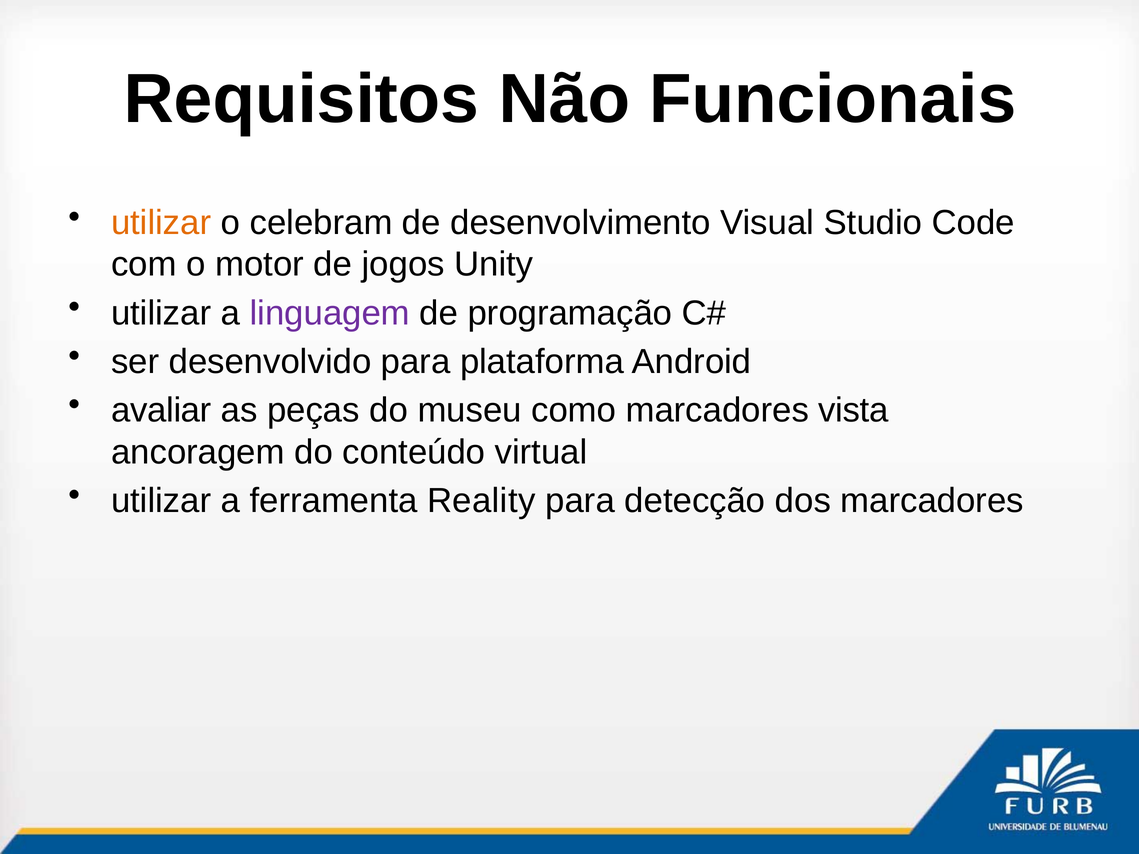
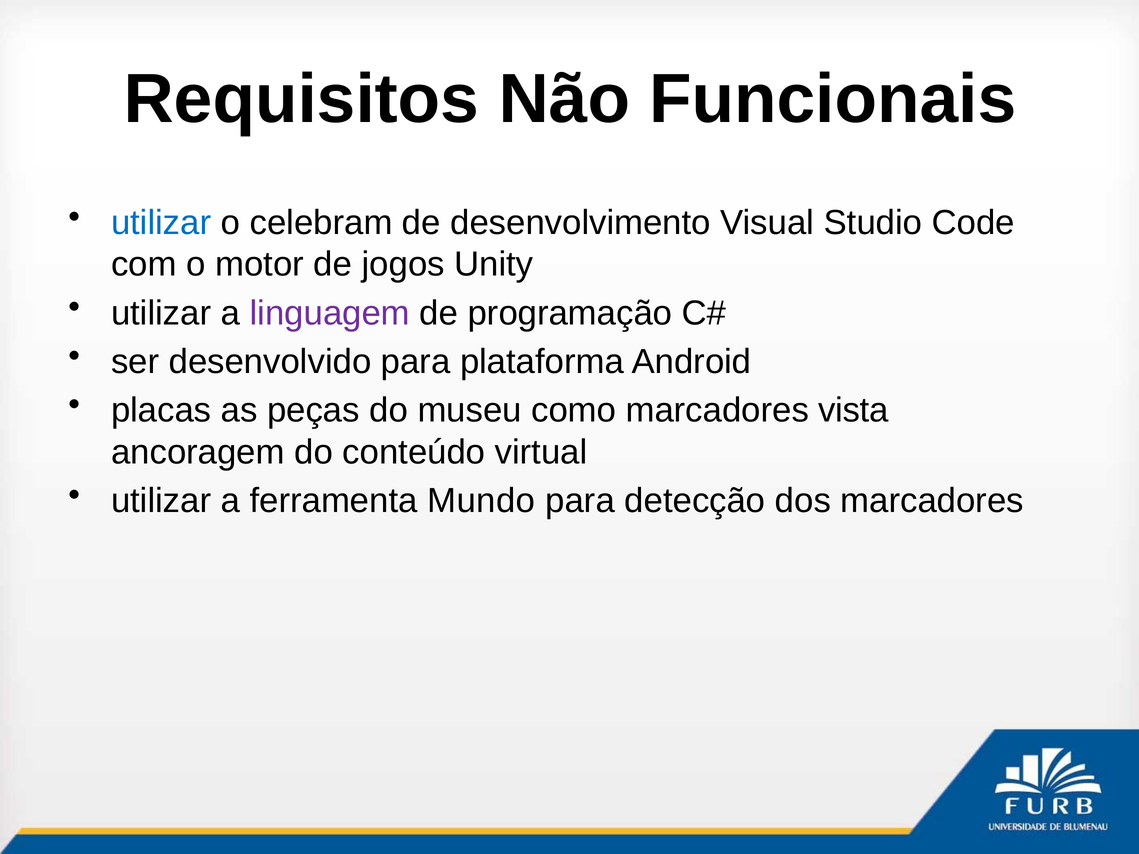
utilizar colour: orange -> blue (161, 223)
avaliar: avaliar -> placas (161, 411)
Reality: Reality -> Mundo (481, 501)
